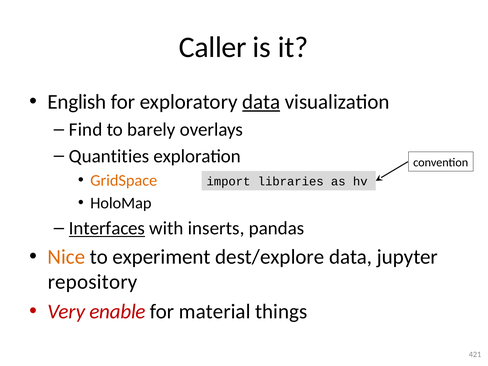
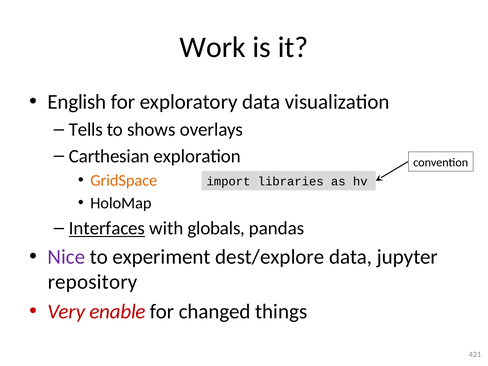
Caller: Caller -> Work (213, 47)
data underline: present -> none (261, 102)
Find: Find -> Tells (86, 130)
barely: barely -> shows (151, 130)
Quantities: Quantities -> Carthesian (109, 156)
inserts: inserts -> globals (216, 228)
Nice colour: orange -> purple (66, 257)
material: material -> changed (215, 312)
